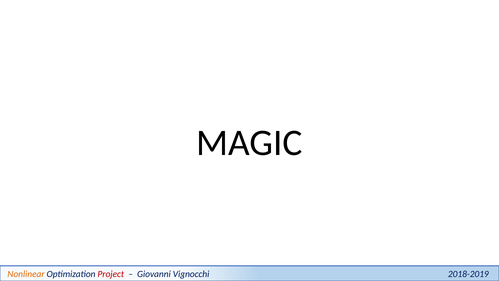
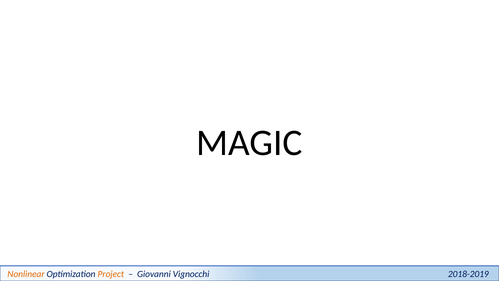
Project colour: red -> orange (111, 274)
